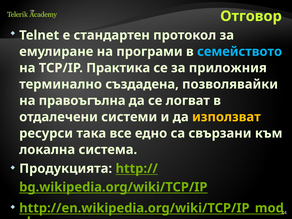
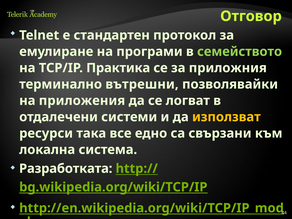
семейството colour: light blue -> light green (240, 52)
създадена: създадена -> вътрешни (142, 84)
правоъгълна: правоъгълна -> приложения (82, 101)
Продукцията: Продукцията -> Разработката (66, 169)
